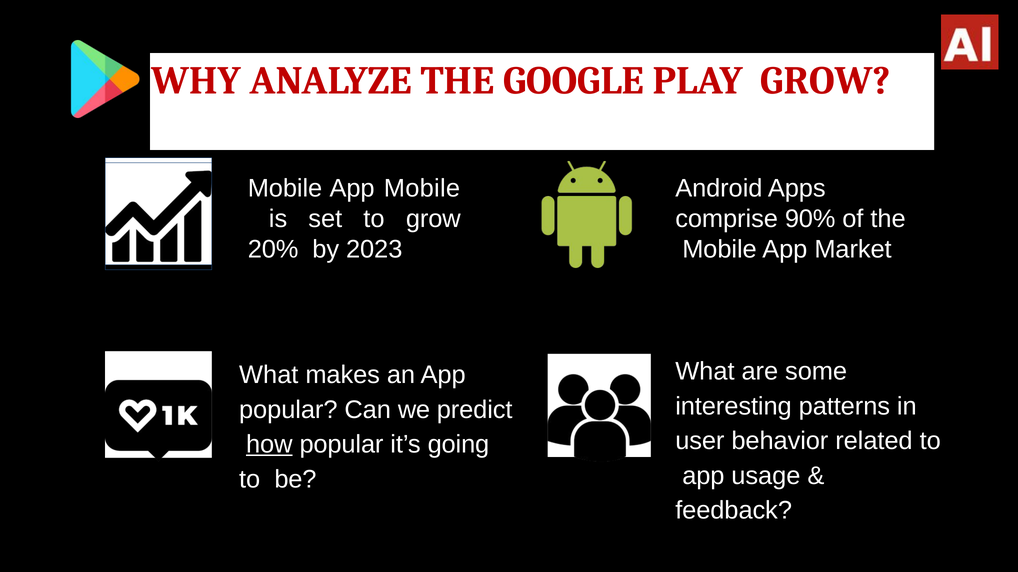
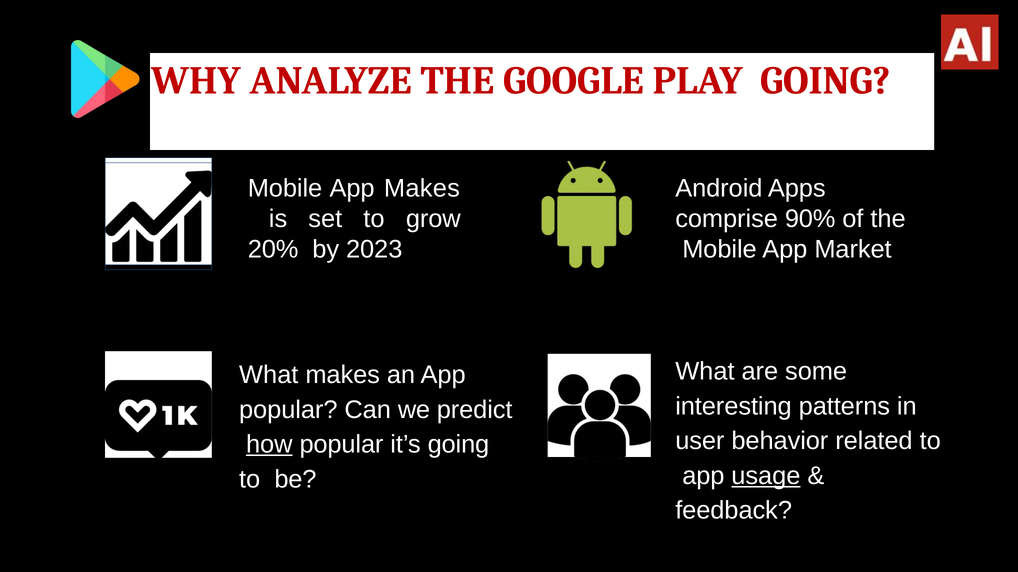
PLAY GROW: GROW -> GOING (826, 81)
App Mobile: Mobile -> Makes (422, 189)
usage underline: none -> present (766, 476)
